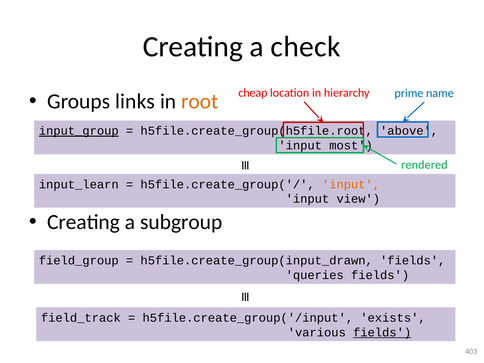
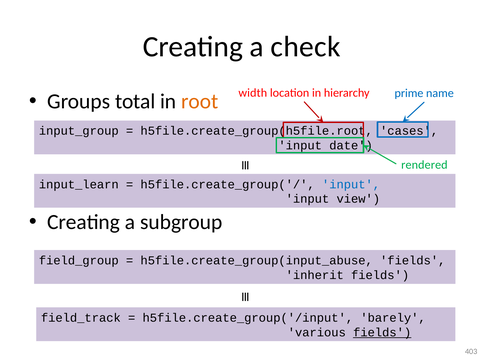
cheap: cheap -> width (253, 93)
links: links -> total (135, 102)
input_group underline: present -> none (79, 131)
above: above -> cases (409, 131)
most: most -> date (351, 146)
input colour: orange -> blue (351, 184)
h5file.create_group(input_drawn: h5file.create_group(input_drawn -> h5file.create_group(input_abuse (257, 261)
queries: queries -> inherit (315, 275)
exists: exists -> barely (393, 318)
